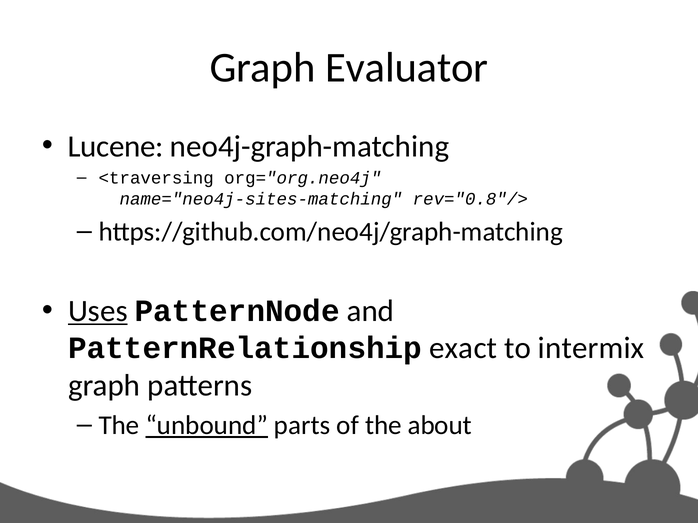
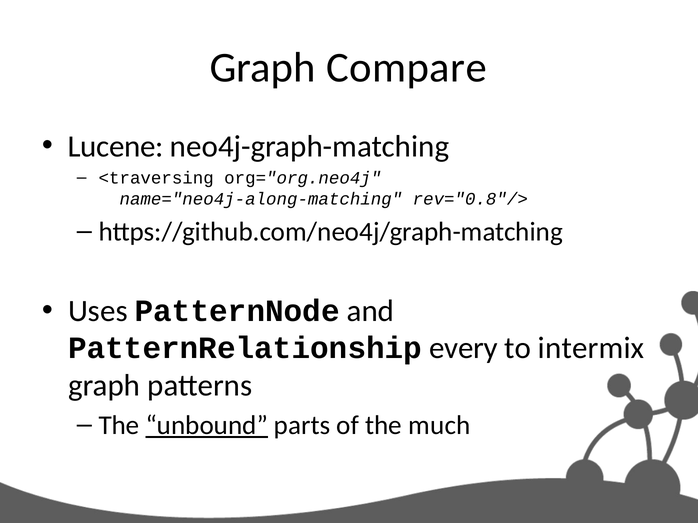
Evaluator: Evaluator -> Compare (406, 68)
name="neo4j-sites-matching: name="neo4j-sites-matching -> name="neo4j-along-matching (261, 199)
Uses underline: present -> none (98, 311)
exact: exact -> every (463, 348)
about: about -> much (439, 426)
